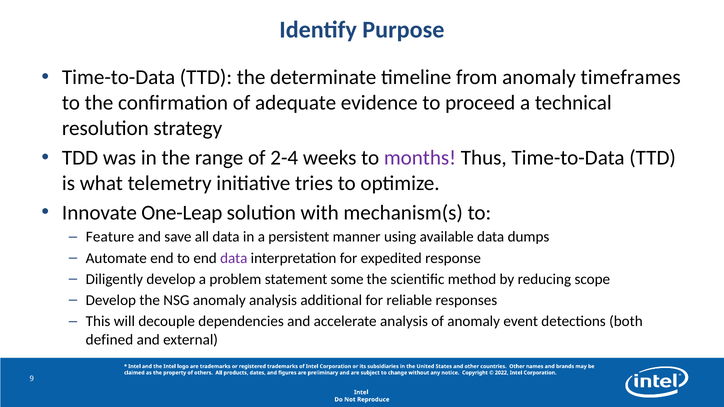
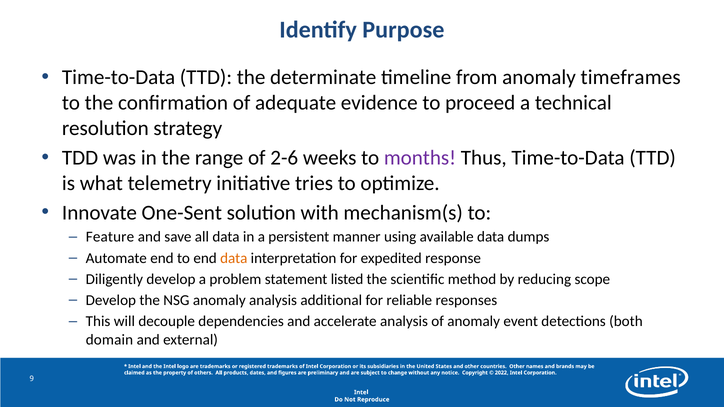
2-4: 2-4 -> 2-6 (284, 158)
One-Leap: One-Leap -> One-Sent (182, 213)
data colour: purple -> orange (234, 258)
some: some -> listed (347, 279)
defined: defined -> domain (109, 340)
